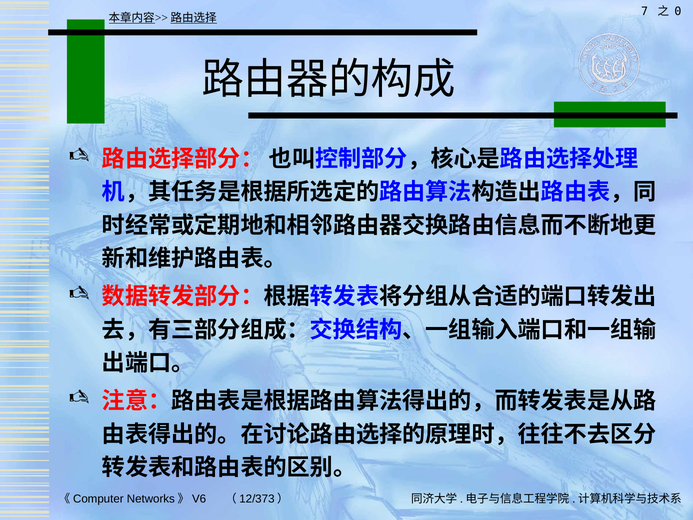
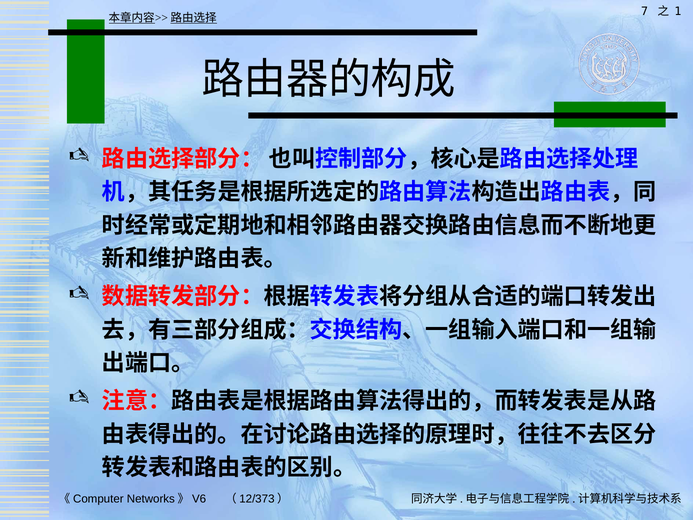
0: 0 -> 1 (678, 11)
